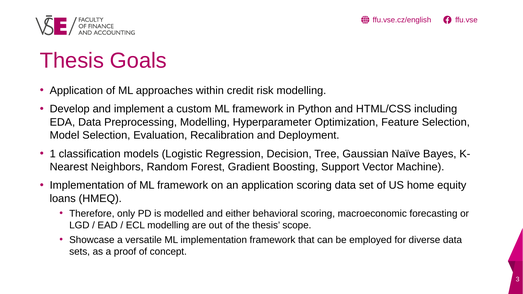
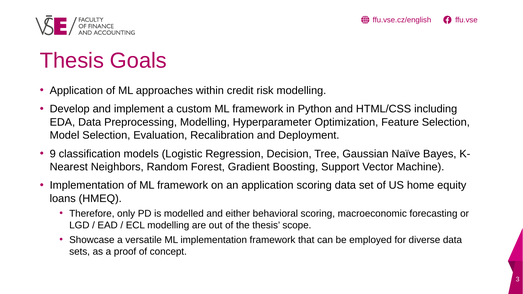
1: 1 -> 9 (53, 154)
